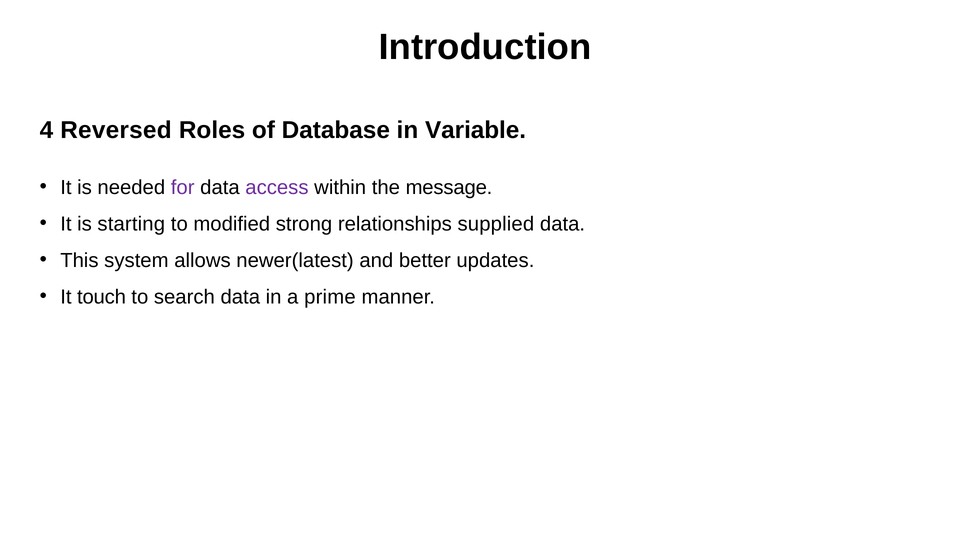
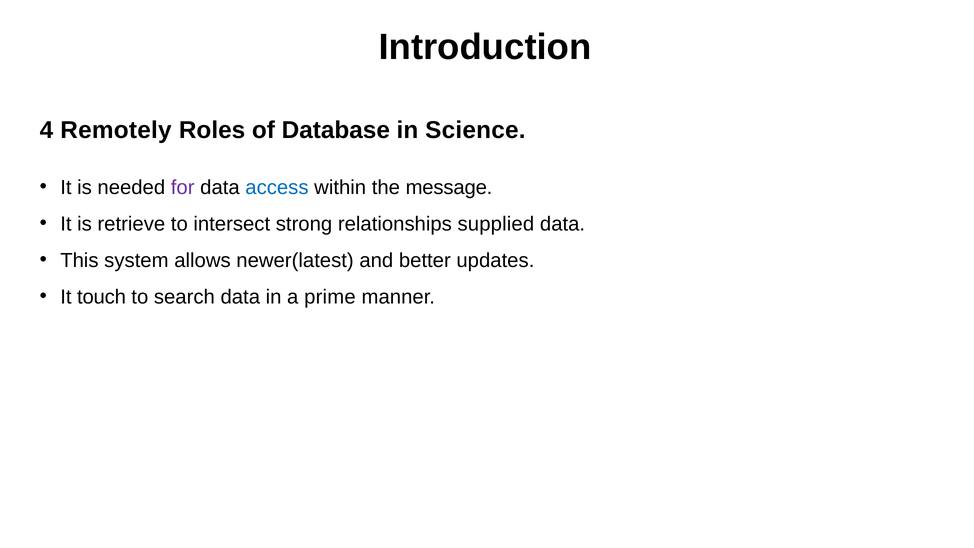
Reversed: Reversed -> Remotely (116, 130)
Variable: Variable -> Science (475, 130)
access colour: purple -> blue (277, 187)
starting: starting -> retrieve (131, 224)
modified: modified -> intersect (232, 224)
